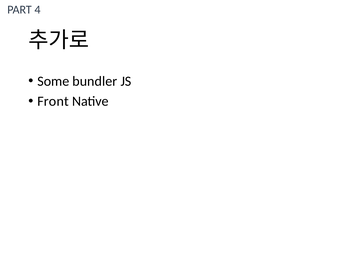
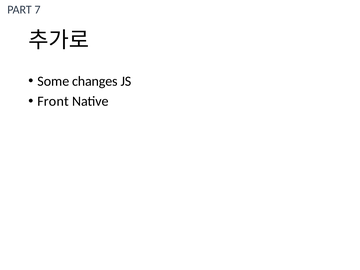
4: 4 -> 7 (37, 10)
bundler: bundler -> changes (95, 81)
